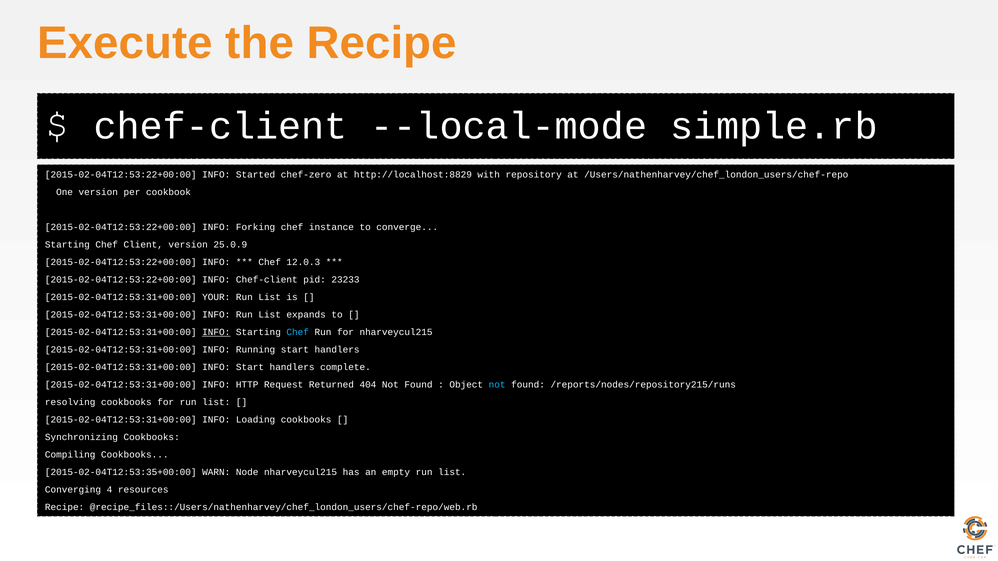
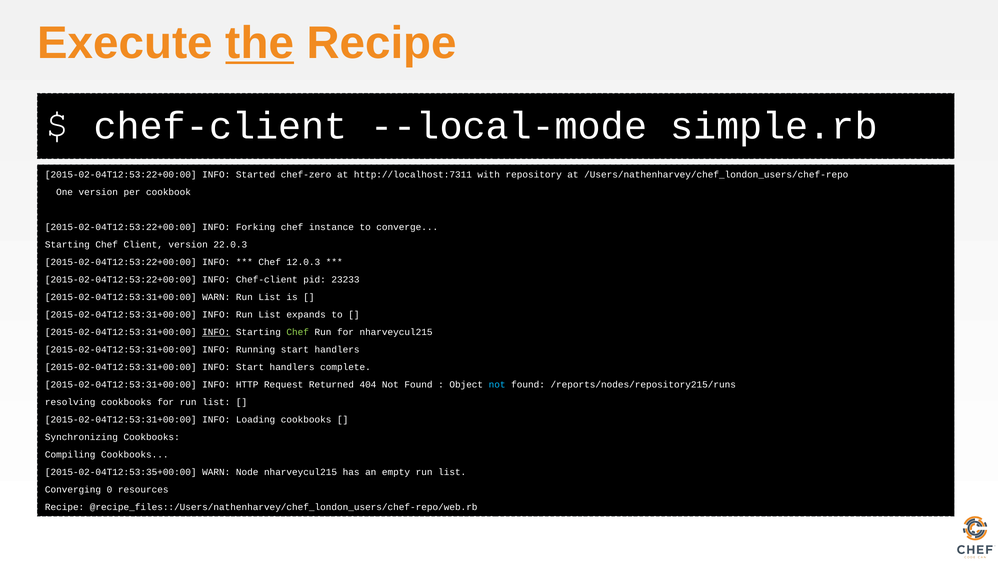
the underline: none -> present (260, 43)
http://localhost:8829: http://localhost:8829 -> http://localhost:7311 (413, 175)
25.0.9: 25.0.9 -> 22.0.3 (230, 245)
2015-02-04T12:53:31+00:00 YOUR: YOUR -> WARN (216, 297)
Chef colour: light blue -> light green (298, 332)
4: 4 -> 0 (110, 490)
